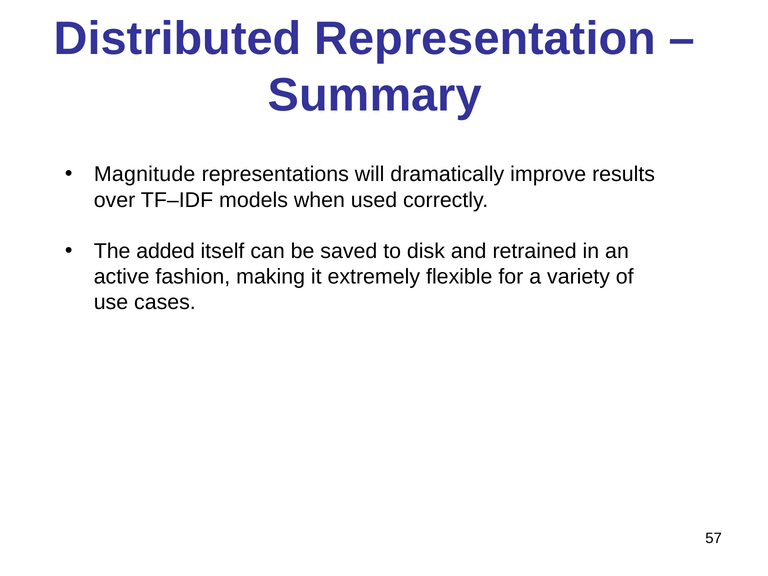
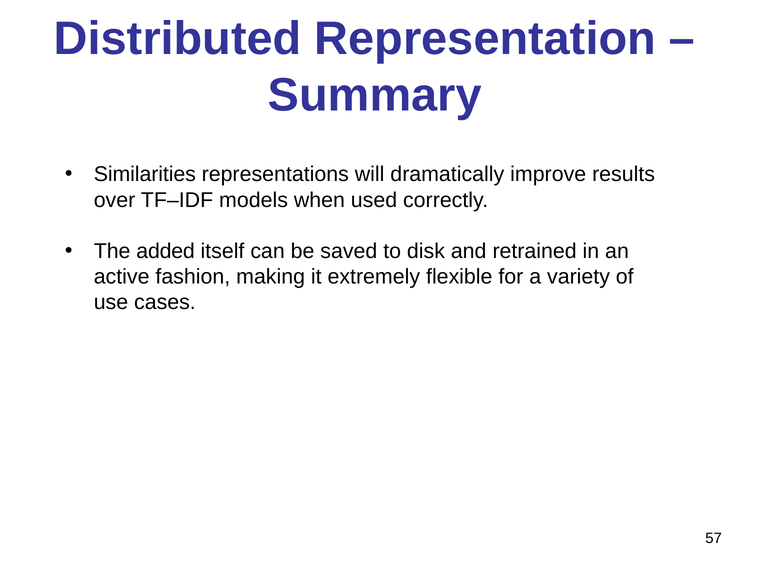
Magnitude: Magnitude -> Similarities (145, 174)
